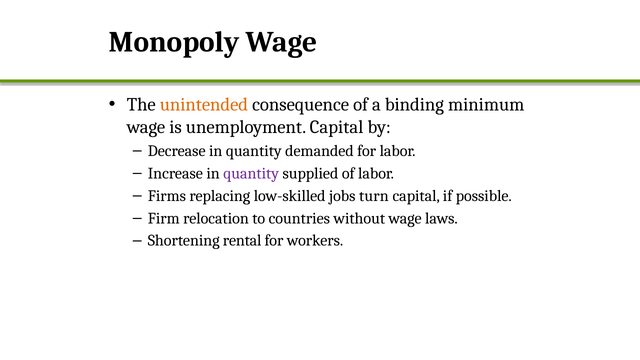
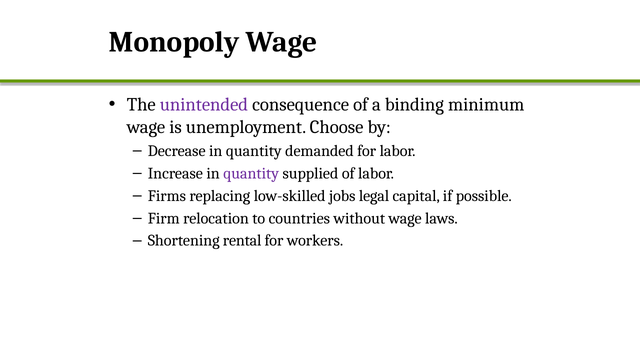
unintended colour: orange -> purple (204, 105)
unemployment Capital: Capital -> Choose (337, 127)
turn: turn -> legal (374, 196)
